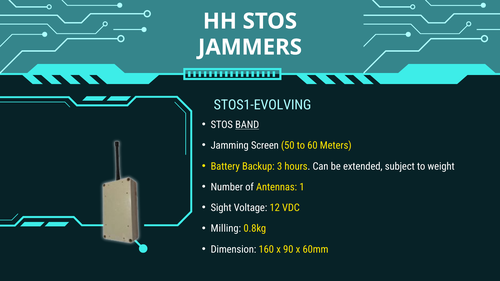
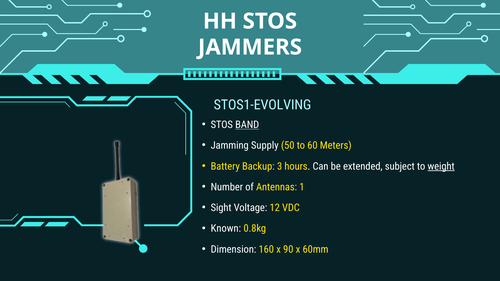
Screen: Screen -> Supply (265, 146)
weight underline: none -> present (441, 166)
Milling: Milling -> Known (226, 229)
